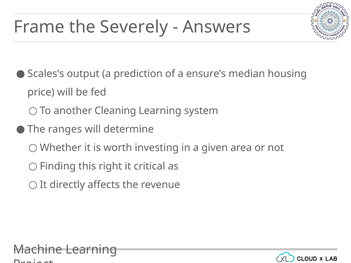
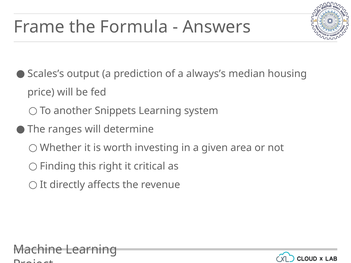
Severely: Severely -> Formula (134, 27)
ensure’s: ensure’s -> always’s (206, 74)
Cleaning: Cleaning -> Snippets (115, 111)
